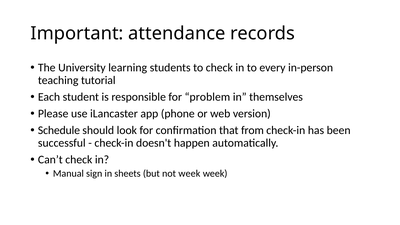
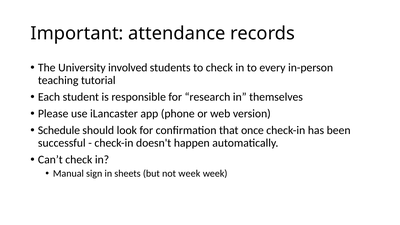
learning: learning -> involved (128, 68)
problem: problem -> research (207, 97)
from: from -> once (252, 130)
